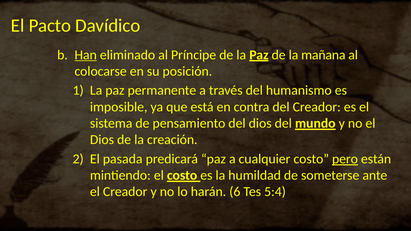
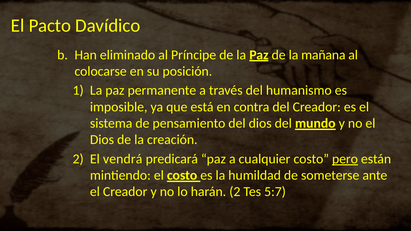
Han underline: present -> none (86, 55)
pasada: pasada -> vendrá (123, 159)
harán 6: 6 -> 2 (235, 192)
5:4: 5:4 -> 5:7 (275, 192)
